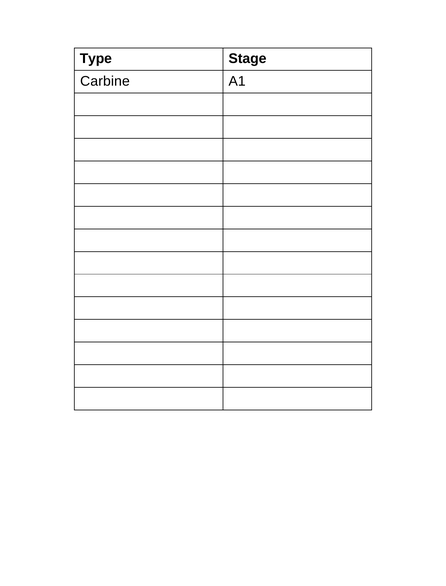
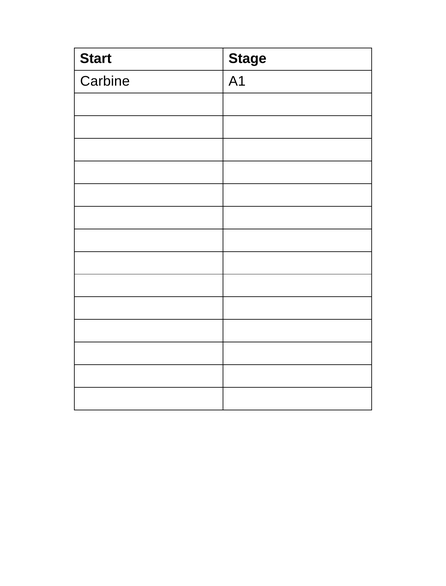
Type: Type -> Start (96, 59)
